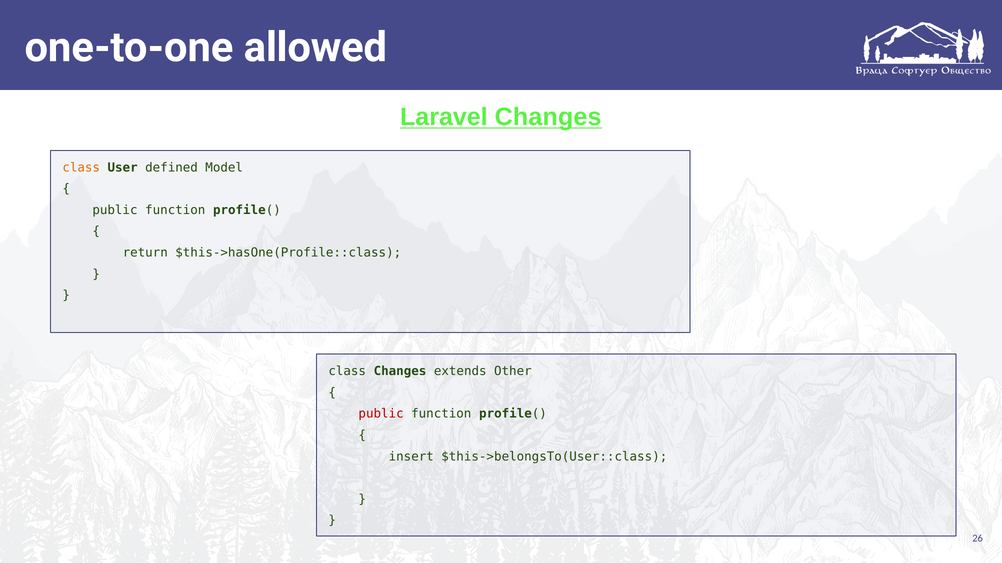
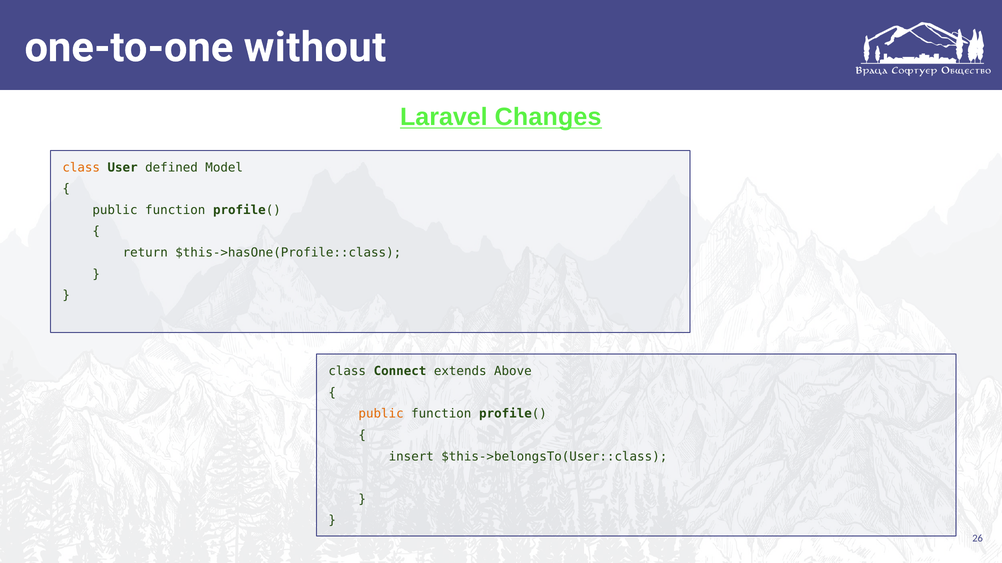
allowed: allowed -> without (315, 47)
class Changes: Changes -> Connect (400, 372)
Other: Other -> Above (513, 372)
public colour: red -> orange (381, 414)
